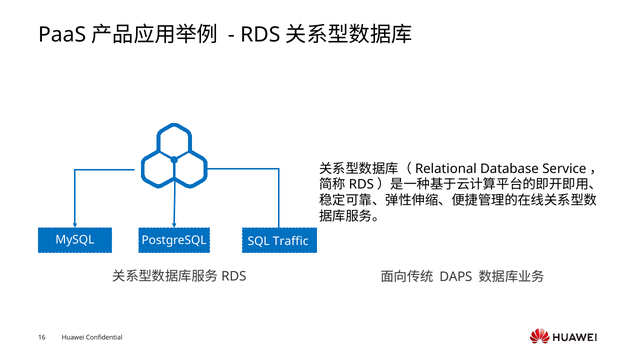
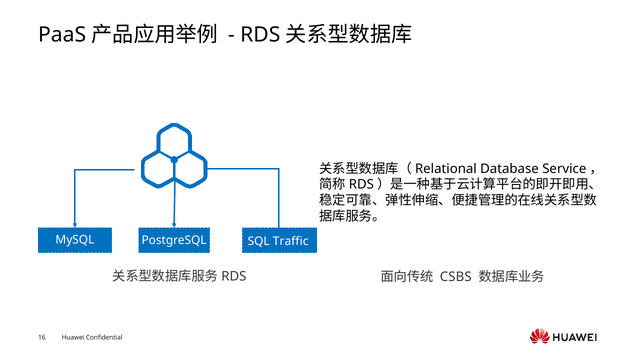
DAPS: DAPS -> CSBS (456, 277)
